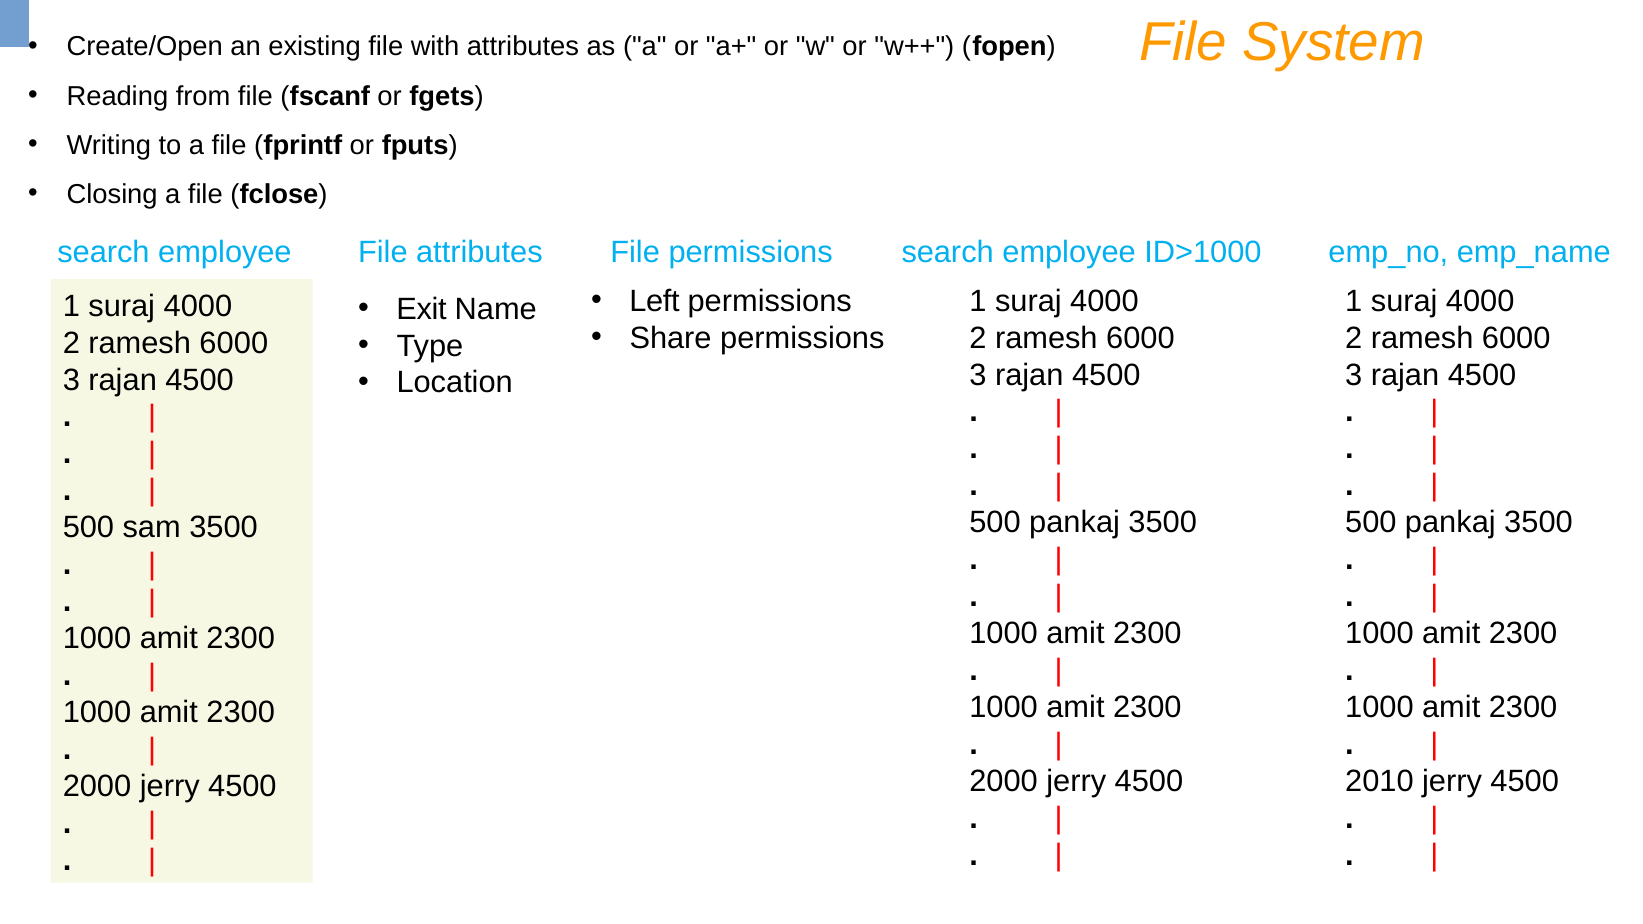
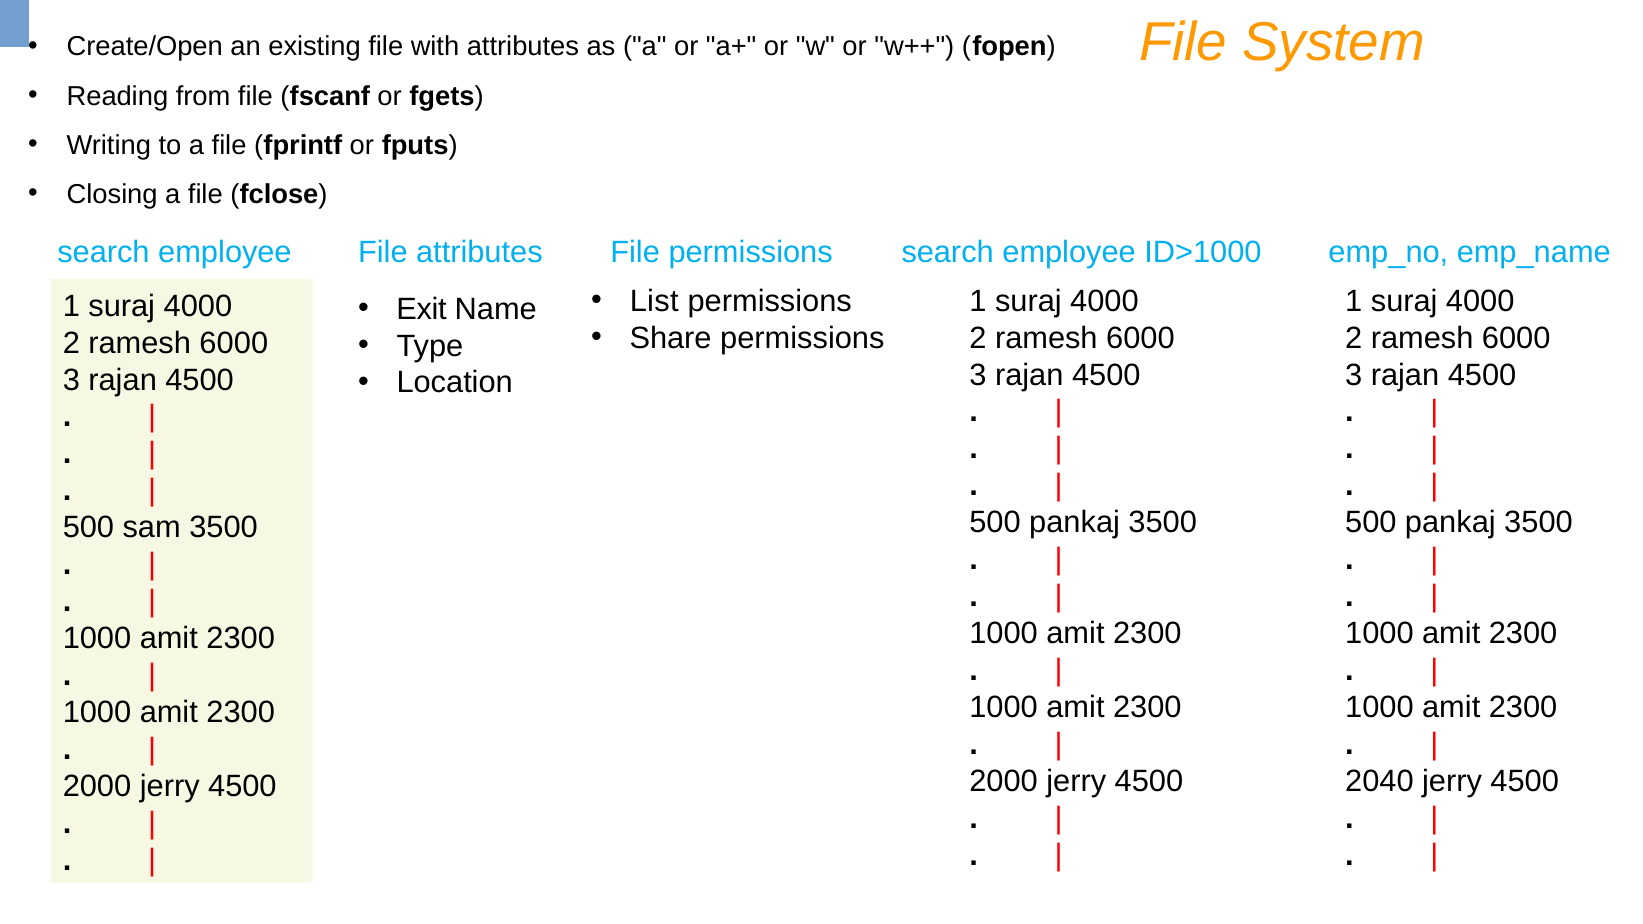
Left: Left -> List (654, 301)
2010: 2010 -> 2040 (1379, 782)
